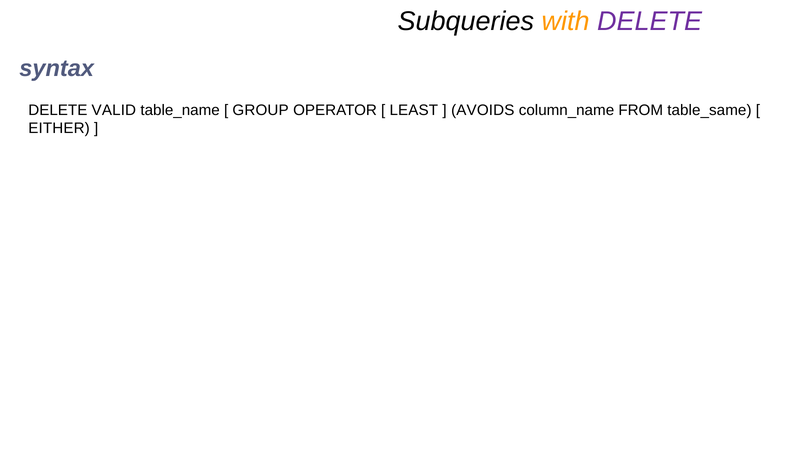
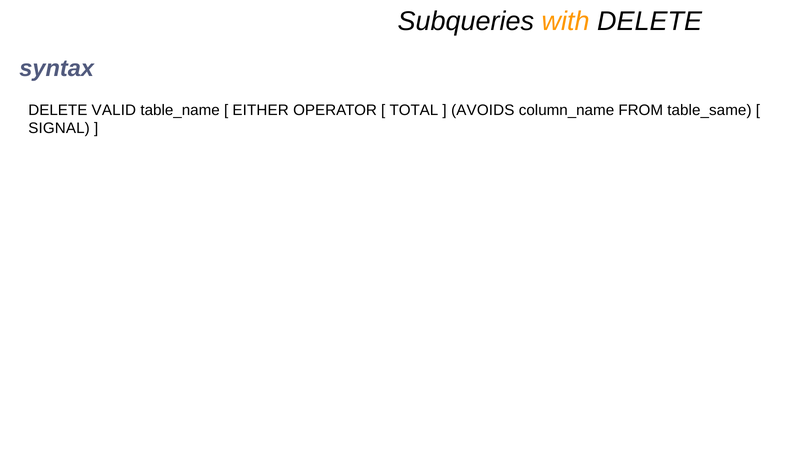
DELETE colour: purple -> black (650, 21)
GROUP: GROUP -> EITHER (261, 110)
LEAST: LEAST -> TOTAL (414, 110)
EITHER: EITHER -> SIGNAL (59, 128)
